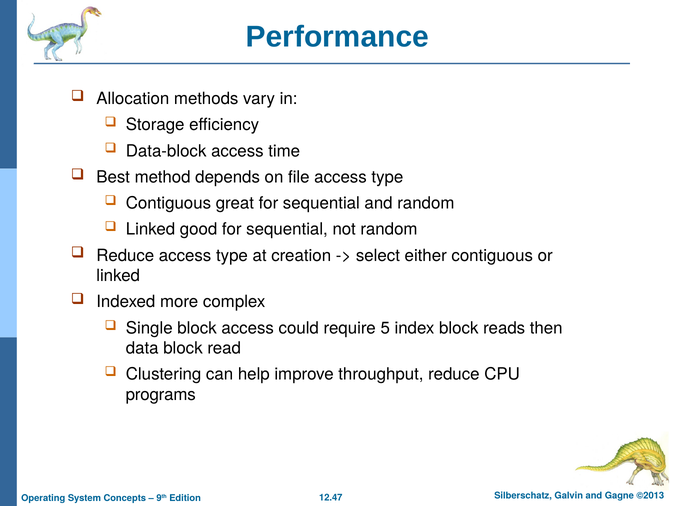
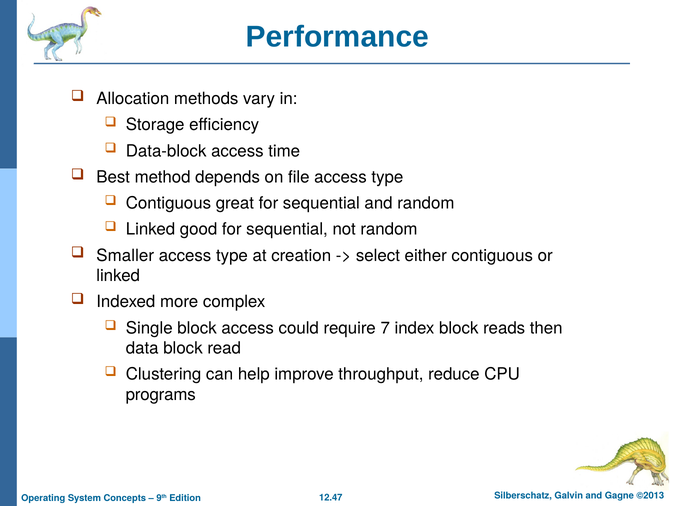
Reduce: Reduce -> Smaller (125, 256)
5: 5 -> 7 (385, 328)
